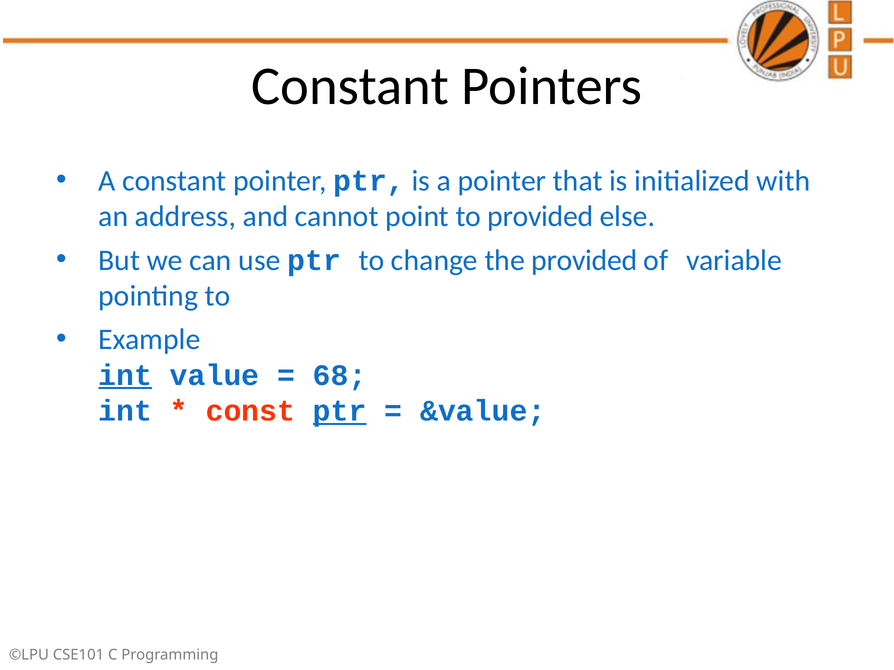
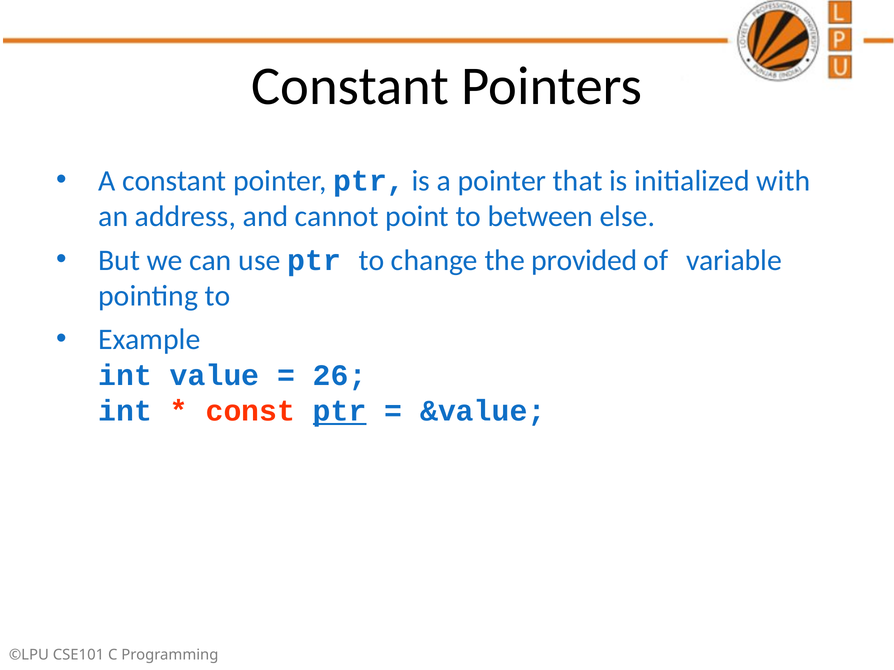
to provided: provided -> between (540, 217)
int underline: present -> none (125, 376)
68: 68 -> 26 (340, 376)
